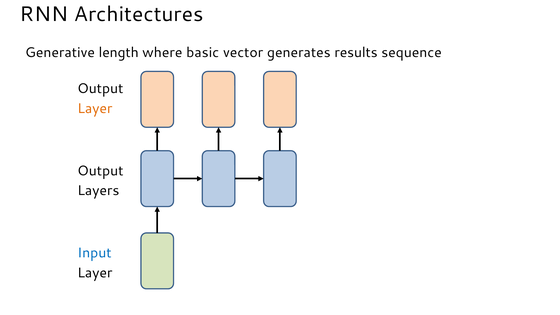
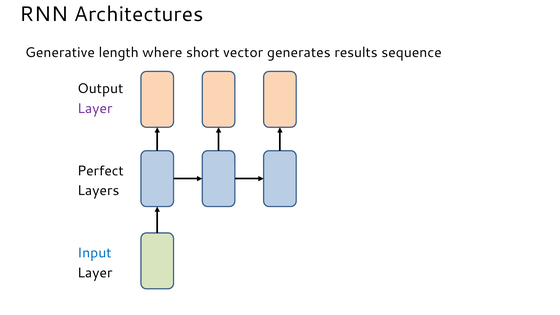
basic: basic -> short (203, 53)
Layer colour: orange -> purple (95, 108)
Output: Output -> Perfect (100, 171)
